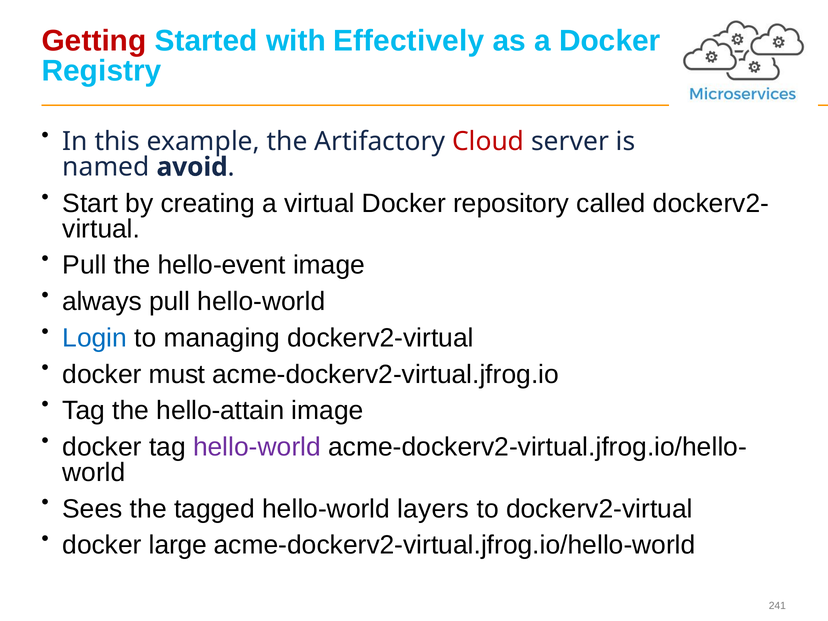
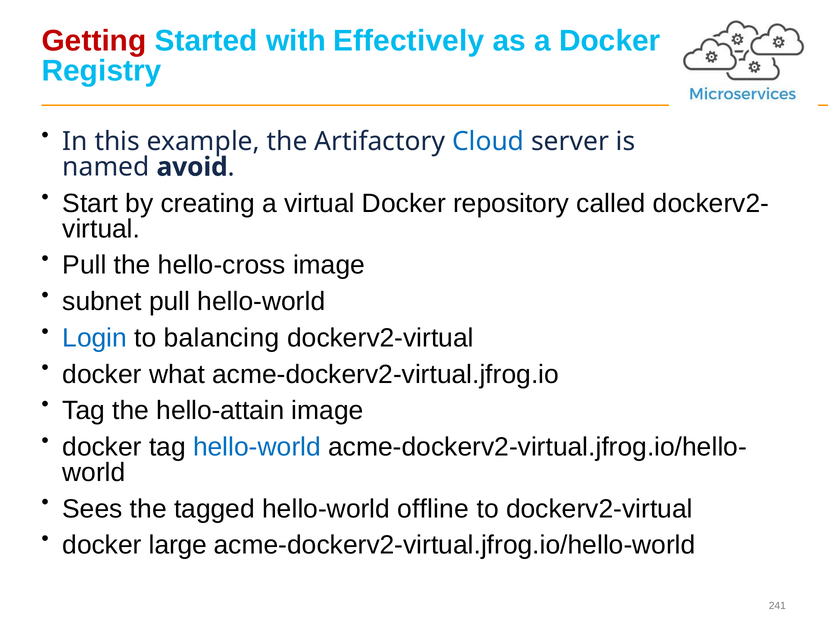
Cloud colour: red -> blue (488, 142)
hello-event: hello-event -> hello-cross (222, 265)
always: always -> subnet (102, 302)
managing: managing -> balancing (222, 338)
must: must -> what (177, 374)
hello-world colour: purple -> blue (257, 447)
layers: layers -> offline (433, 509)
